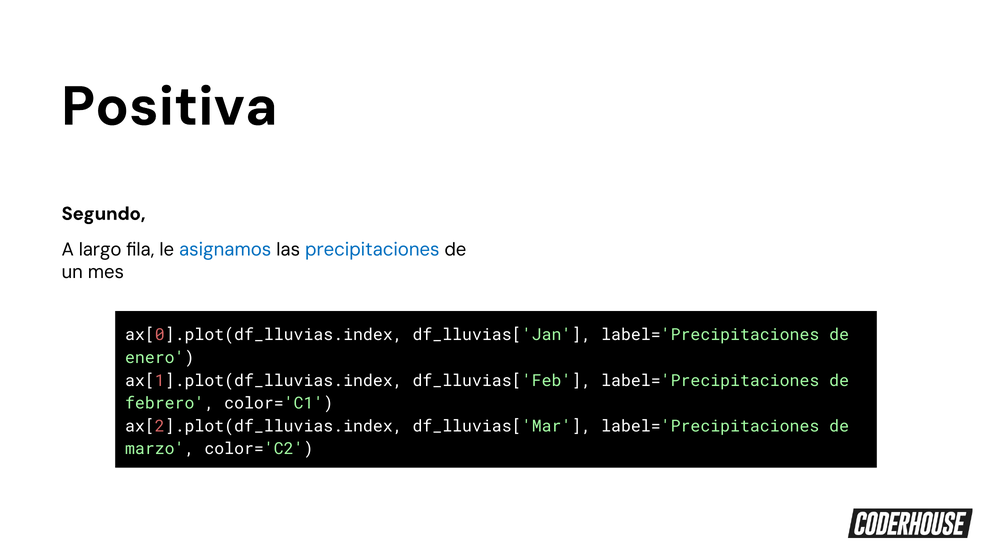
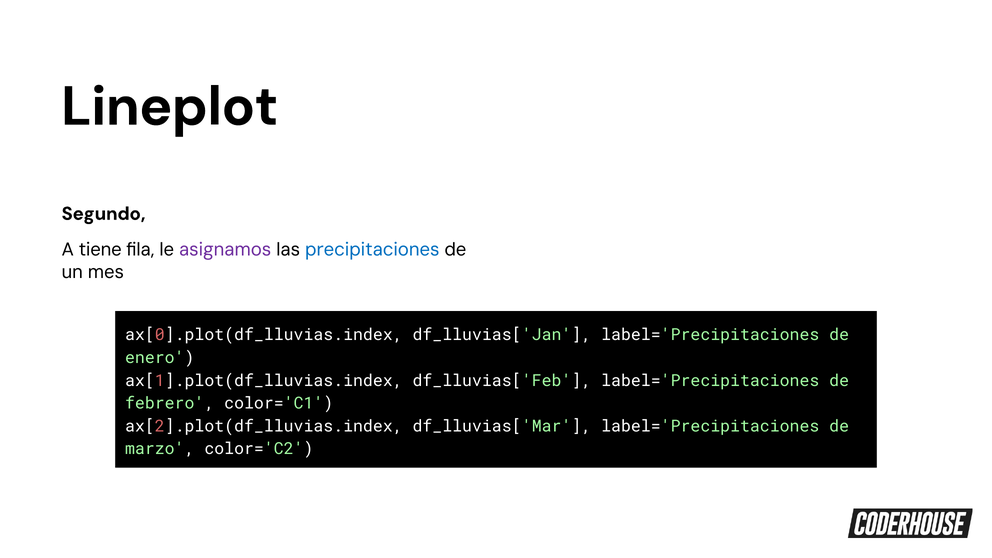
Positiva: Positiva -> Lineplot (170, 107)
largo: largo -> tiene (100, 250)
asignamos colour: blue -> purple (225, 250)
